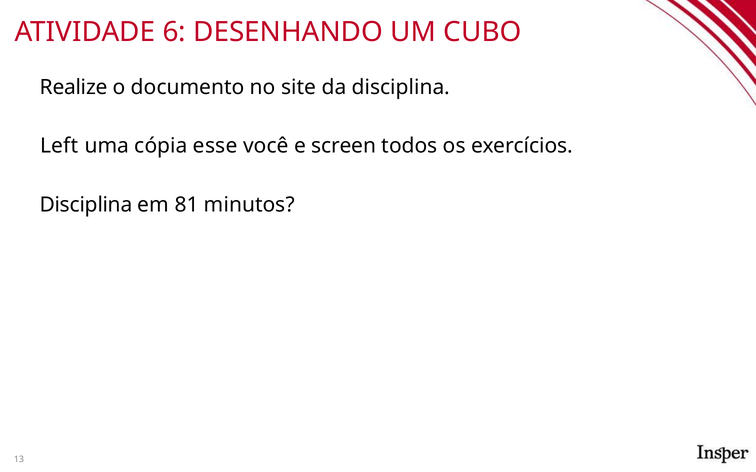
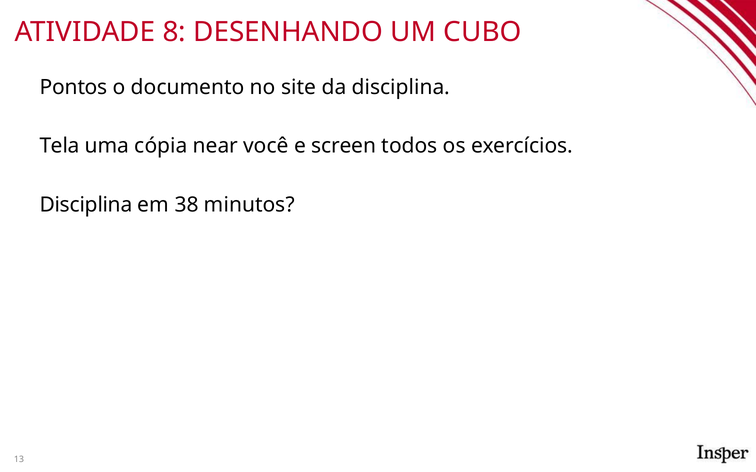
6: 6 -> 8 (174, 32)
Realize: Realize -> Pontos (74, 87)
Left: Left -> Tela (60, 146)
esse: esse -> near (215, 146)
81: 81 -> 38 (187, 205)
